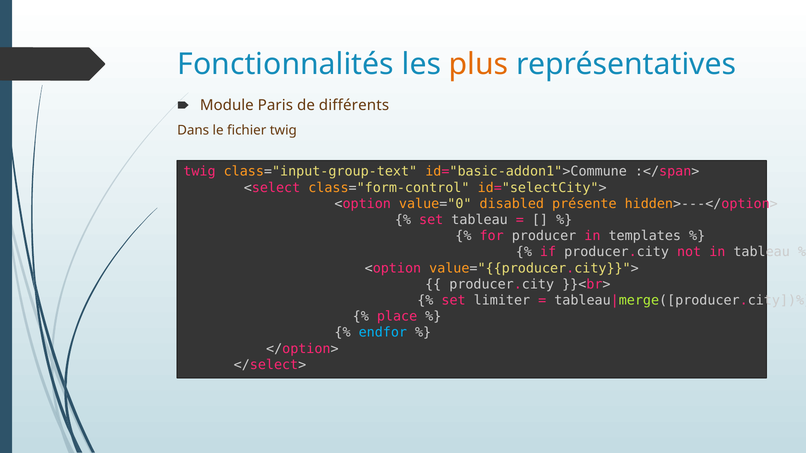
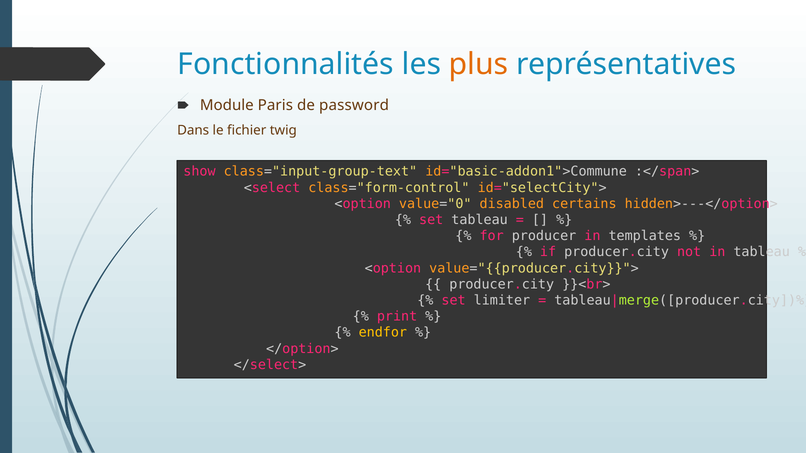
différents: différents -> password (354, 105)
twig: twig -> show (199, 172)
présente: présente -> certains (584, 204)
place: place -> print (397, 317)
endfor colour: light blue -> yellow (383, 333)
